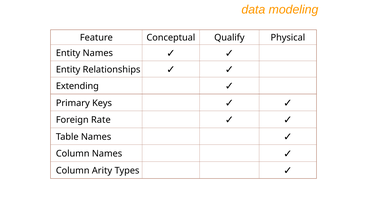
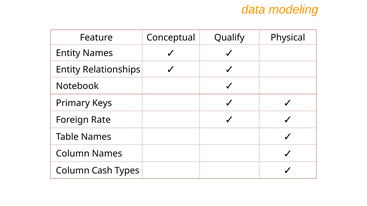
Extending: Extending -> Notebook (77, 86)
Arity: Arity -> Cash (102, 171)
